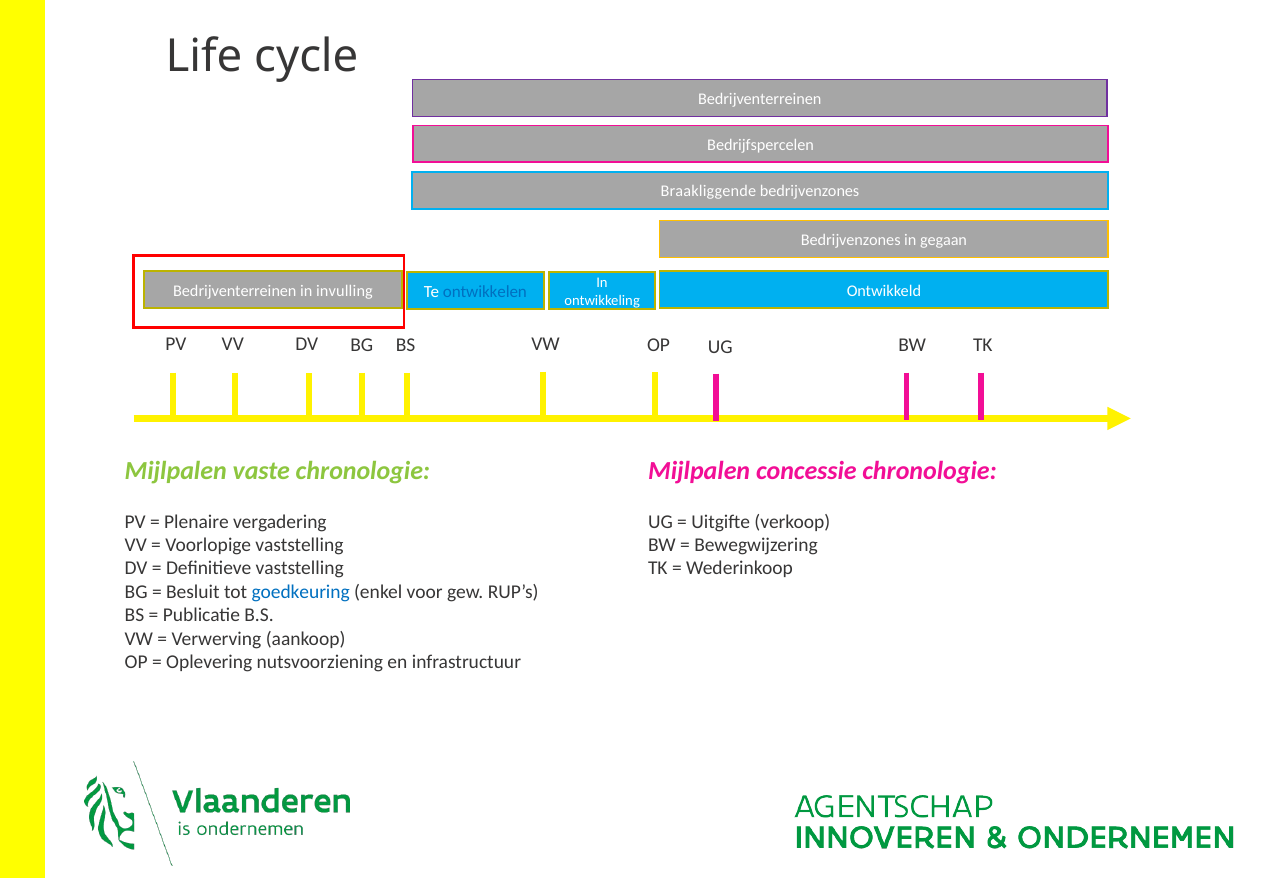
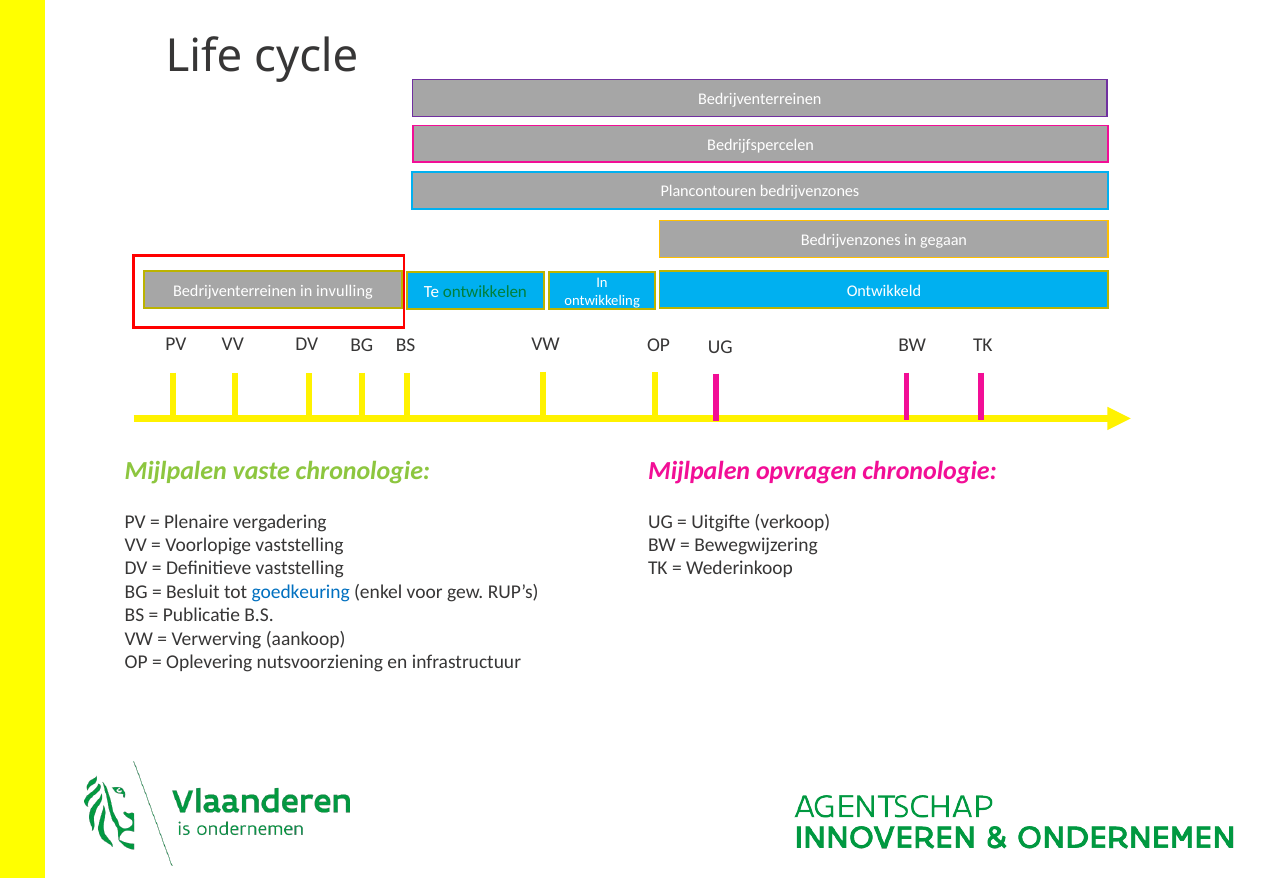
Braakliggende: Braakliggende -> Plancontouren (709, 192)
ontwikkelen colour: blue -> green (485, 292)
concessie: concessie -> opvragen (806, 472)
